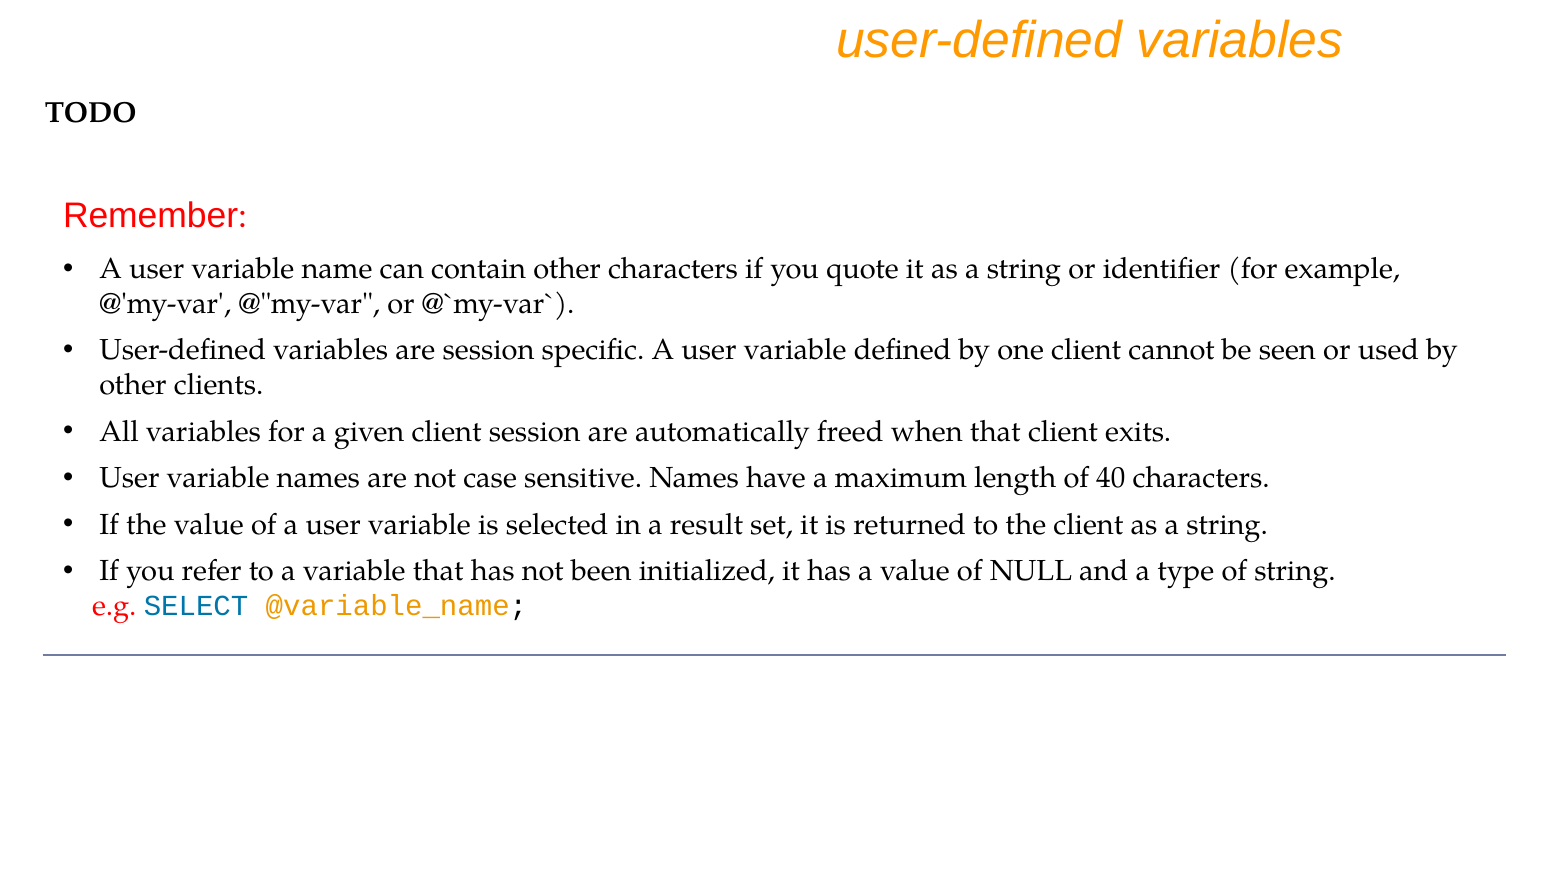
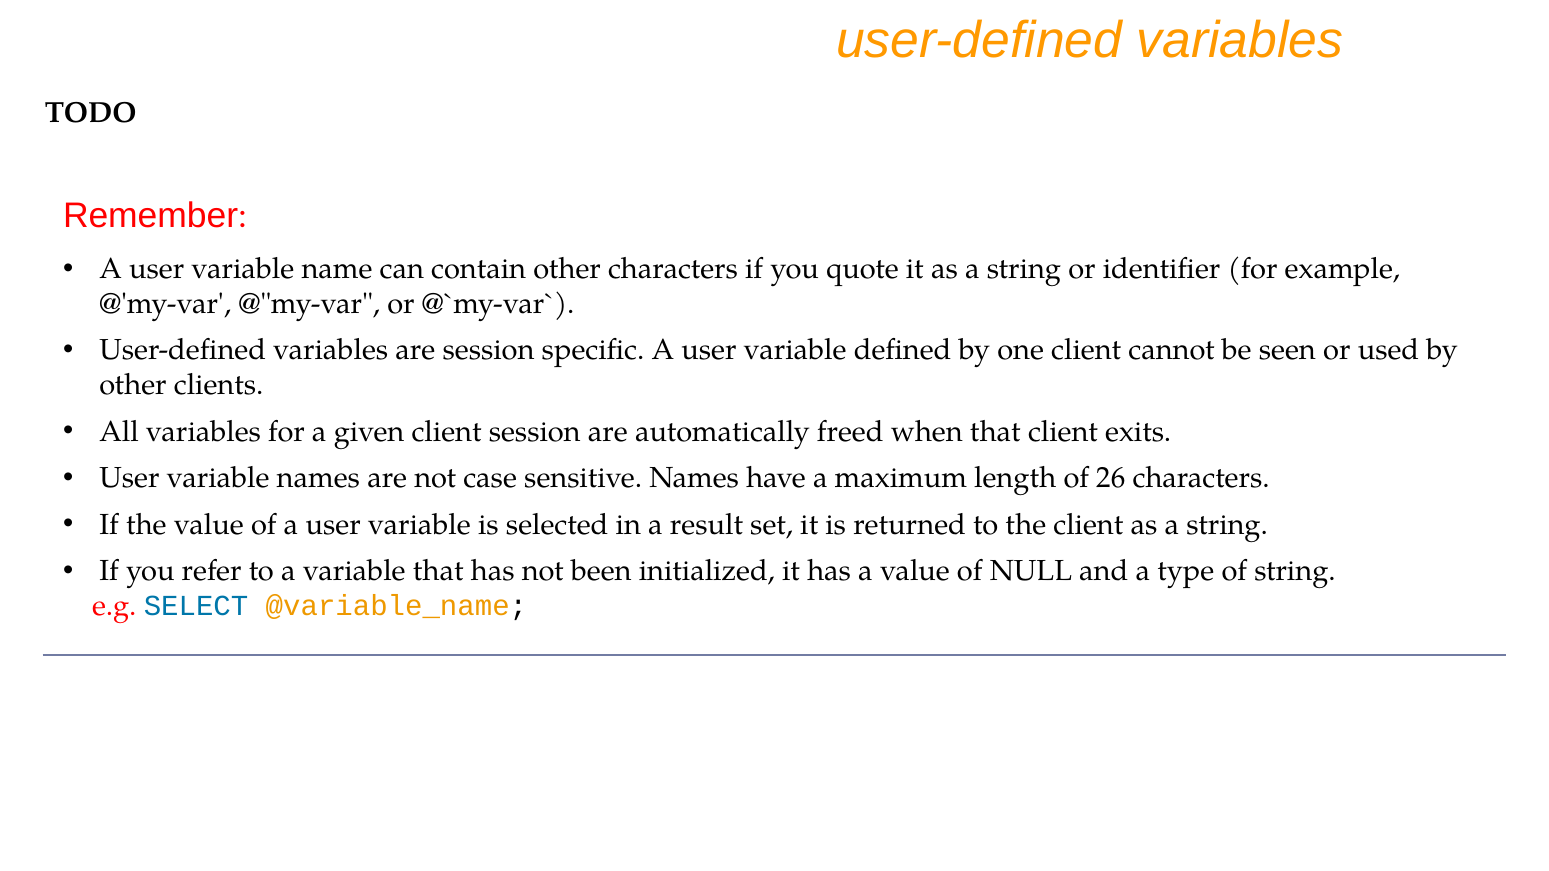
40: 40 -> 26 (1111, 478)
